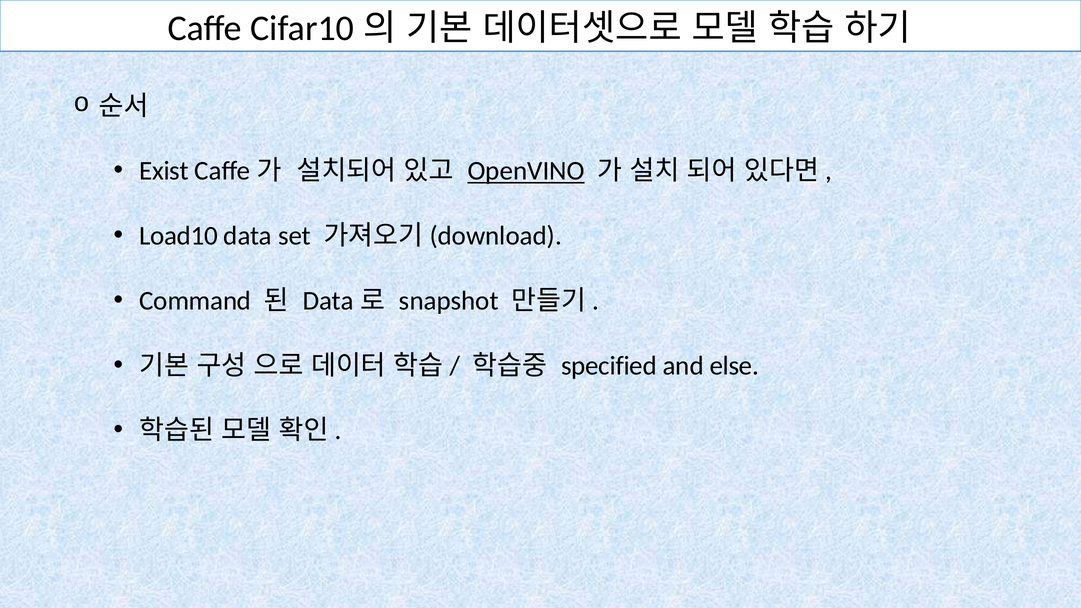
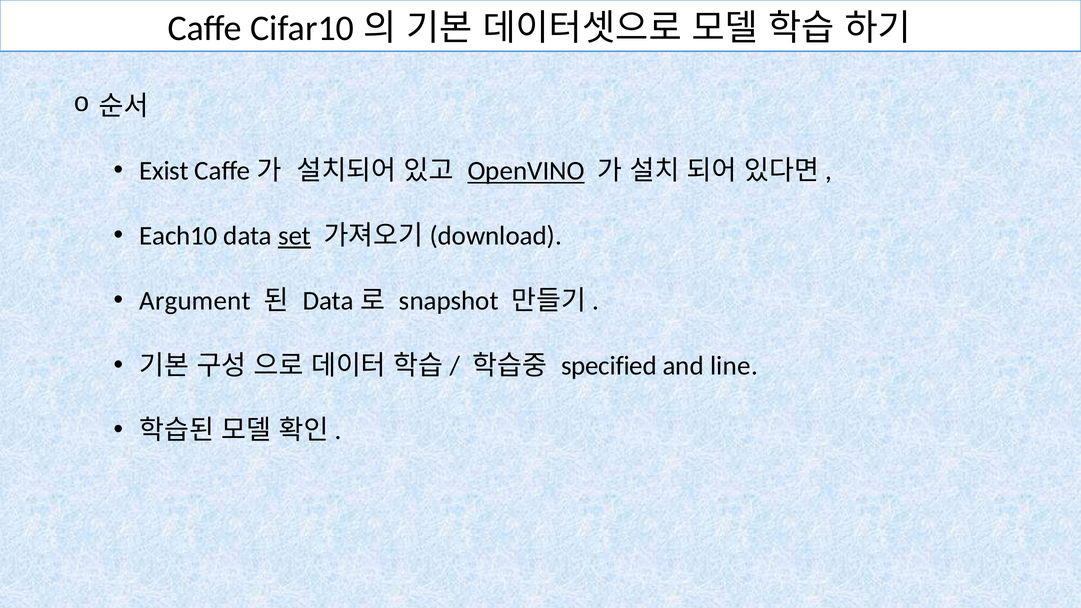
Load10: Load10 -> Each10 (178, 236)
set underline: none -> present (295, 236)
Command: Command -> Argument (195, 301)
else: else -> line (734, 366)
